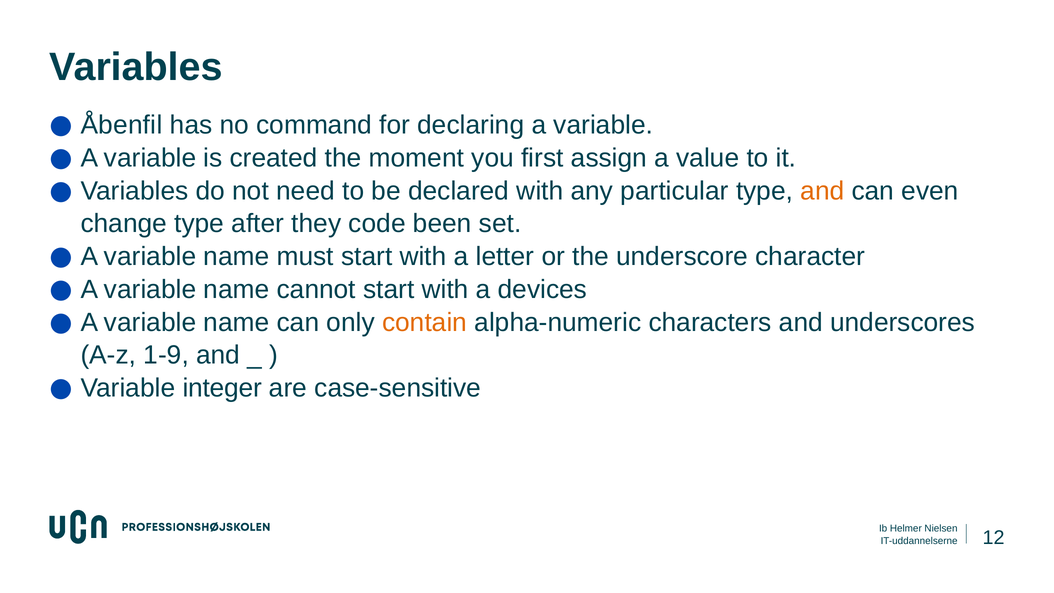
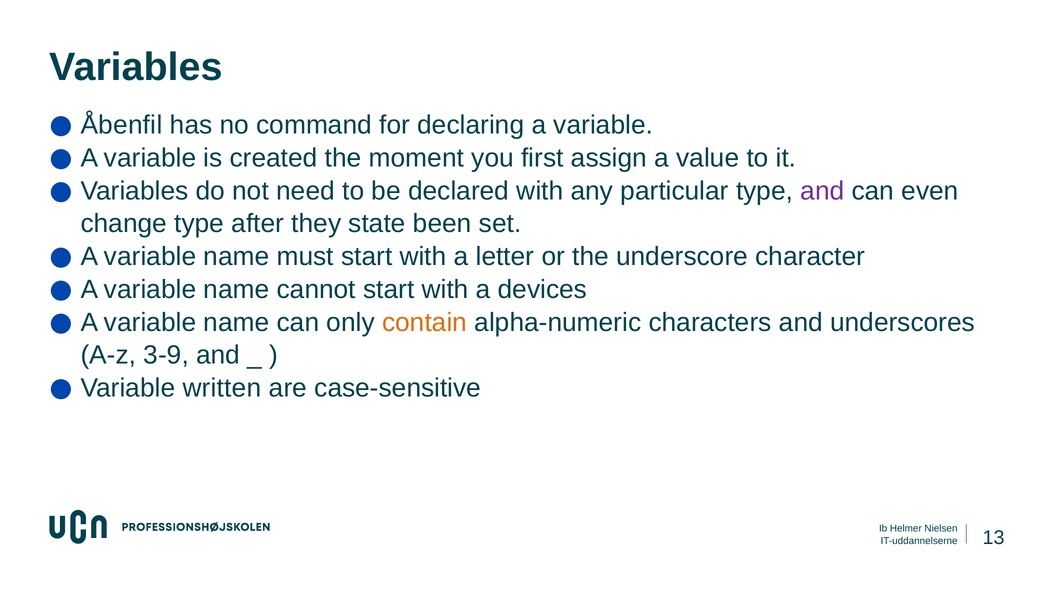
and colour: orange -> purple (822, 191)
code: code -> state (377, 224)
1-9: 1-9 -> 3-9 (166, 355)
integer: integer -> written (222, 388)
12: 12 -> 13 (994, 538)
